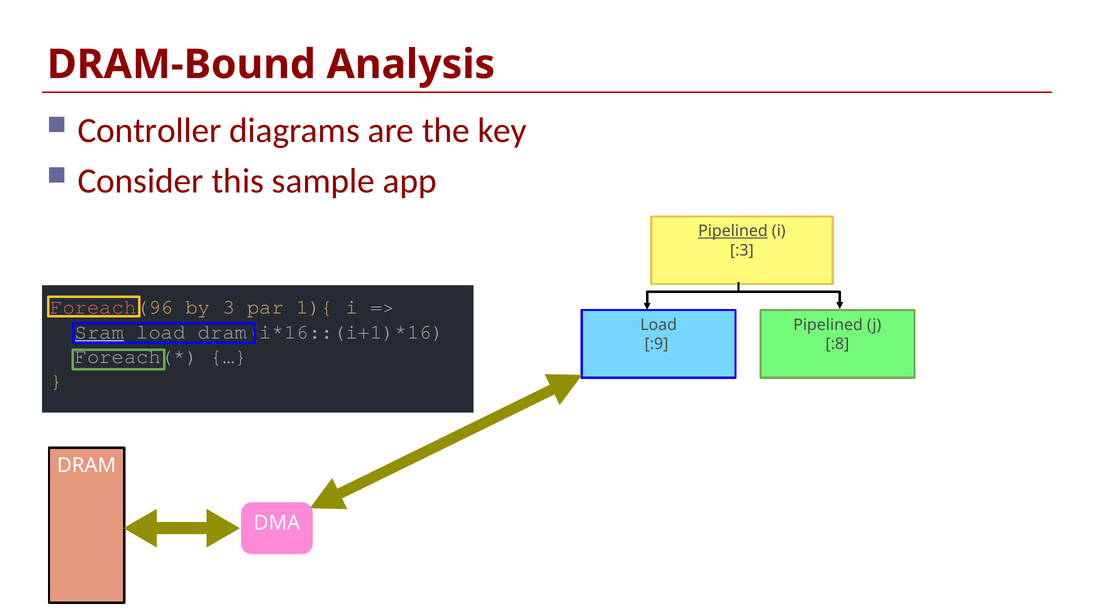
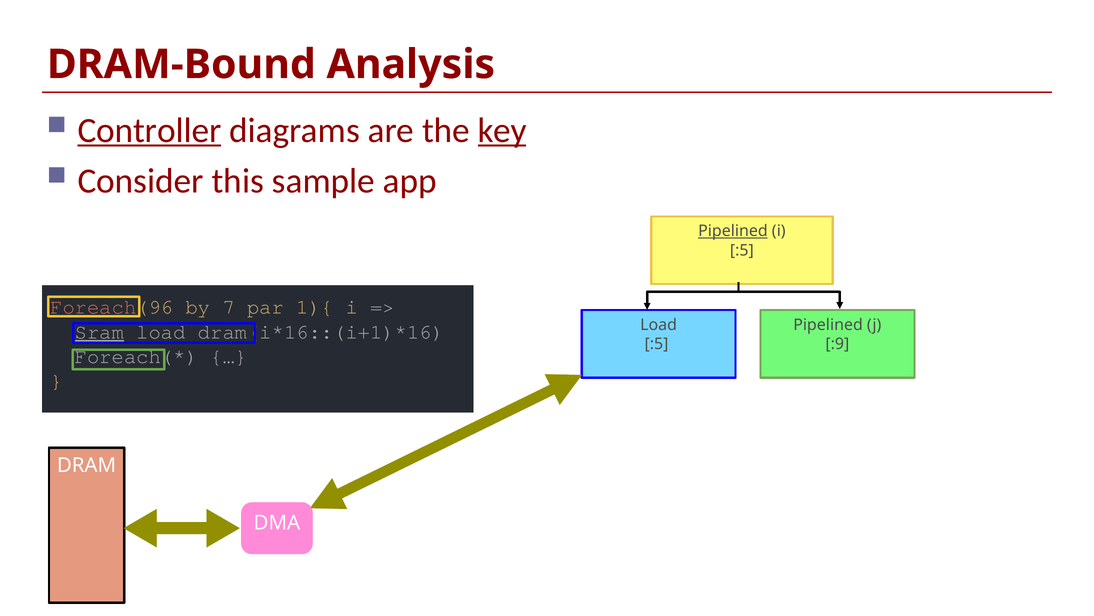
Controller underline: none -> present (149, 130)
key underline: none -> present (502, 130)
:3: :3 -> :5 (742, 250)
3: 3 -> 7 (229, 307)
:9: :9 -> :5 (657, 344)
:8: :8 -> :9 (837, 344)
